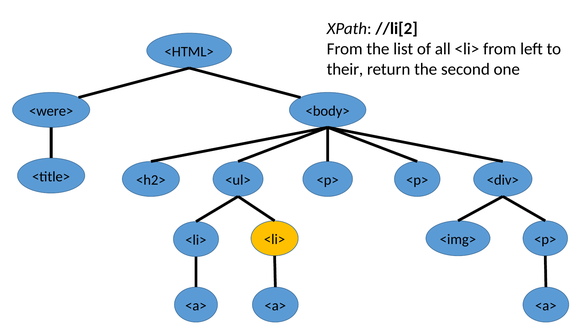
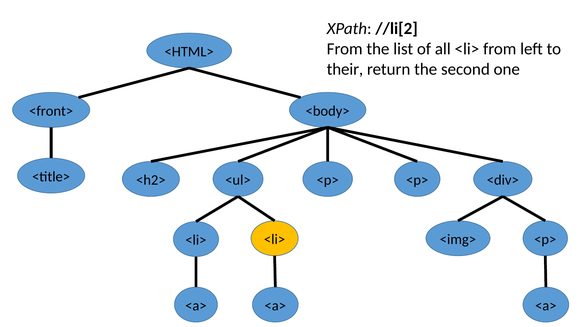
<were>: <were> -> <front> (51, 111)
